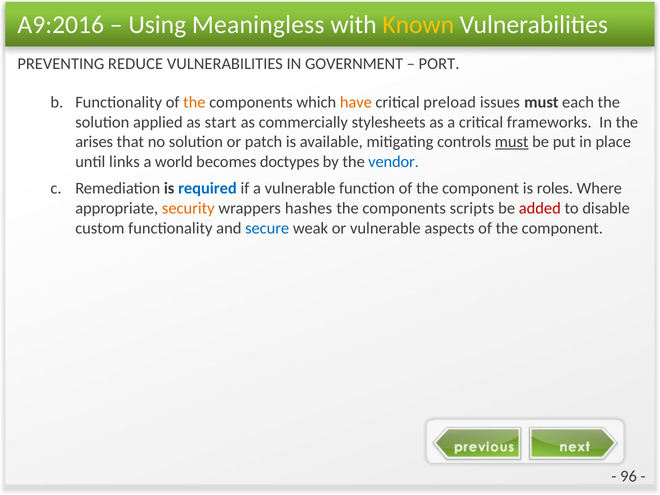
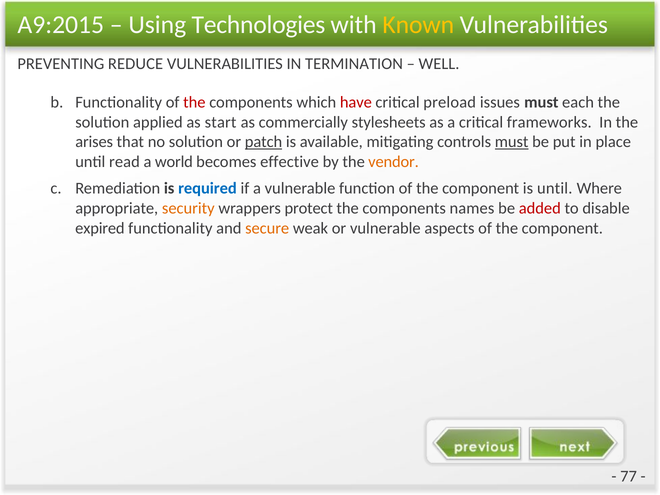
A9:2016: A9:2016 -> A9:2015 (61, 25)
Meaningless: Meaningless -> Technologies (258, 25)
GOVERNMENT: GOVERNMENT -> TERMINATION (354, 64)
PORT: PORT -> WELL (439, 64)
the colour: orange -> red (194, 102)
have colour: orange -> red (356, 102)
patch underline: none -> present (264, 142)
links: links -> read (124, 162)
doctypes: doctypes -> effective (290, 162)
vendor colour: blue -> orange (394, 162)
is roles: roles -> until (555, 188)
hashes: hashes -> protect (309, 208)
scripts: scripts -> names (472, 208)
custom: custom -> expired (100, 228)
secure colour: blue -> orange (267, 228)
96: 96 -> 77 (629, 476)
